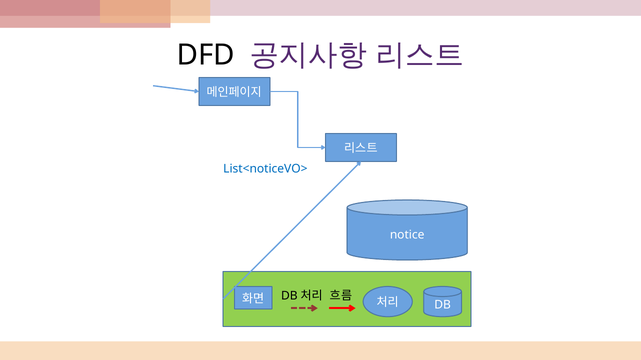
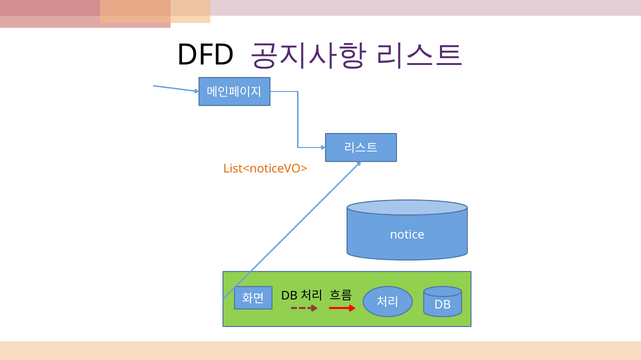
List<noticeVO> colour: blue -> orange (265, 169)
